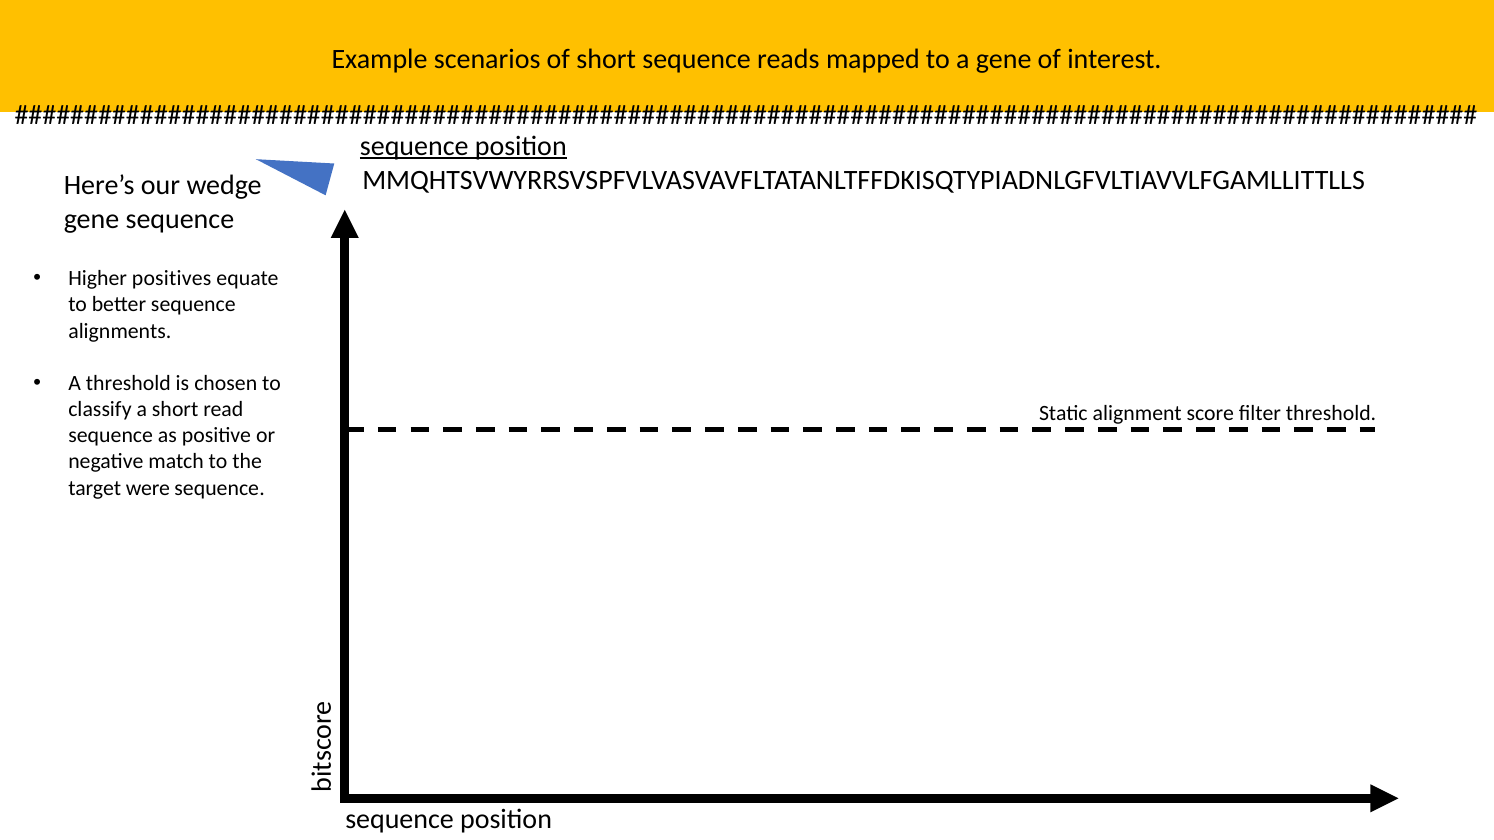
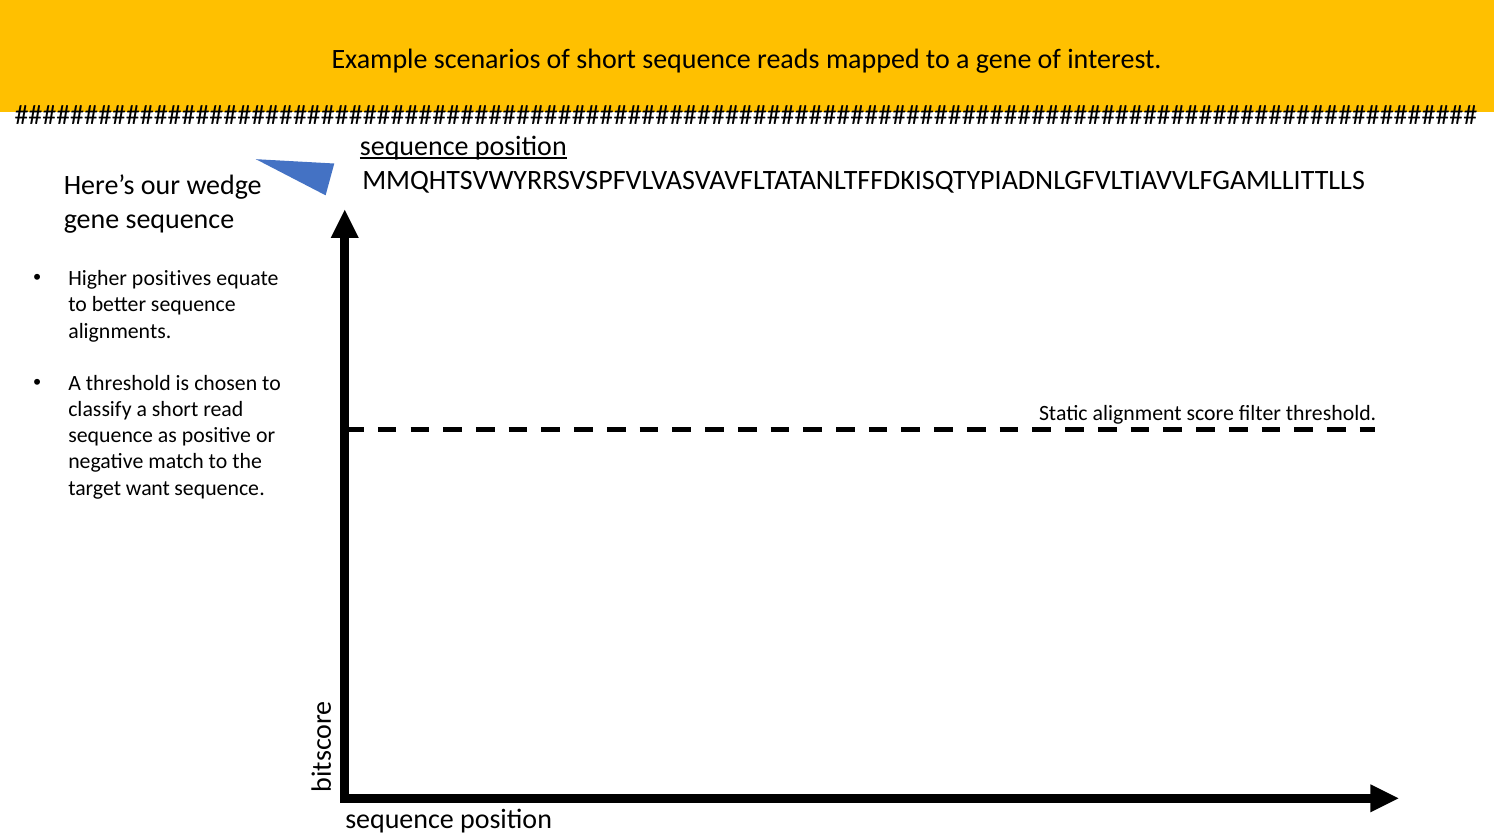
were: were -> want (148, 488)
